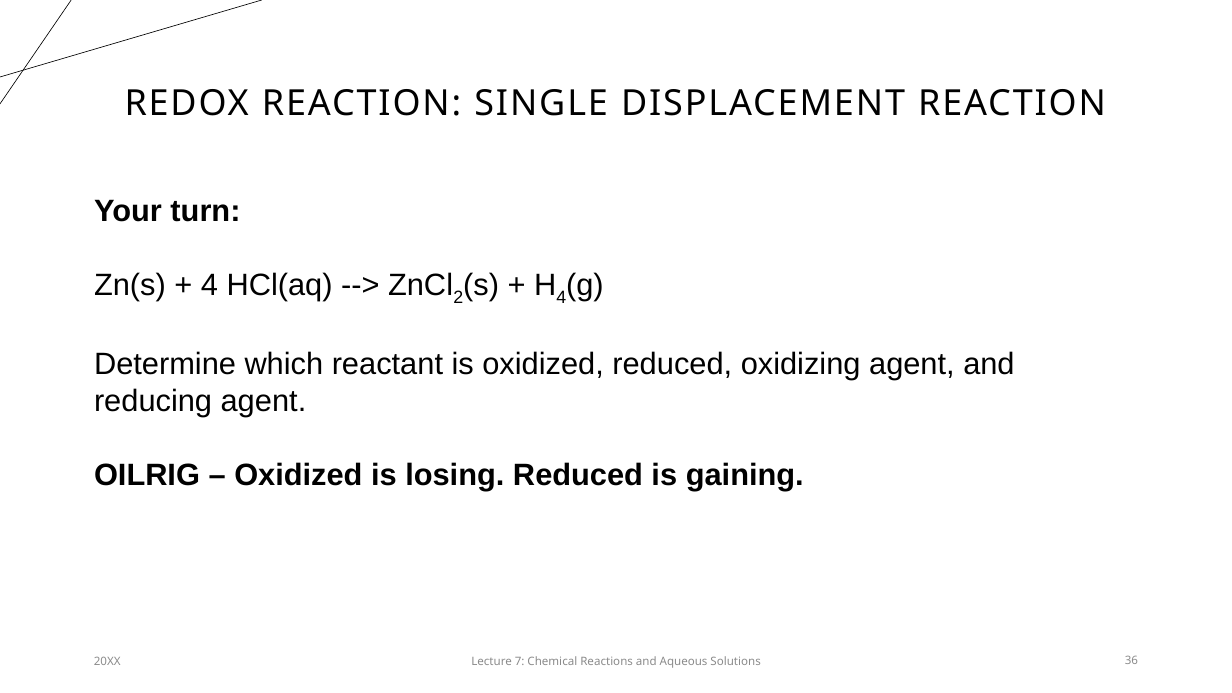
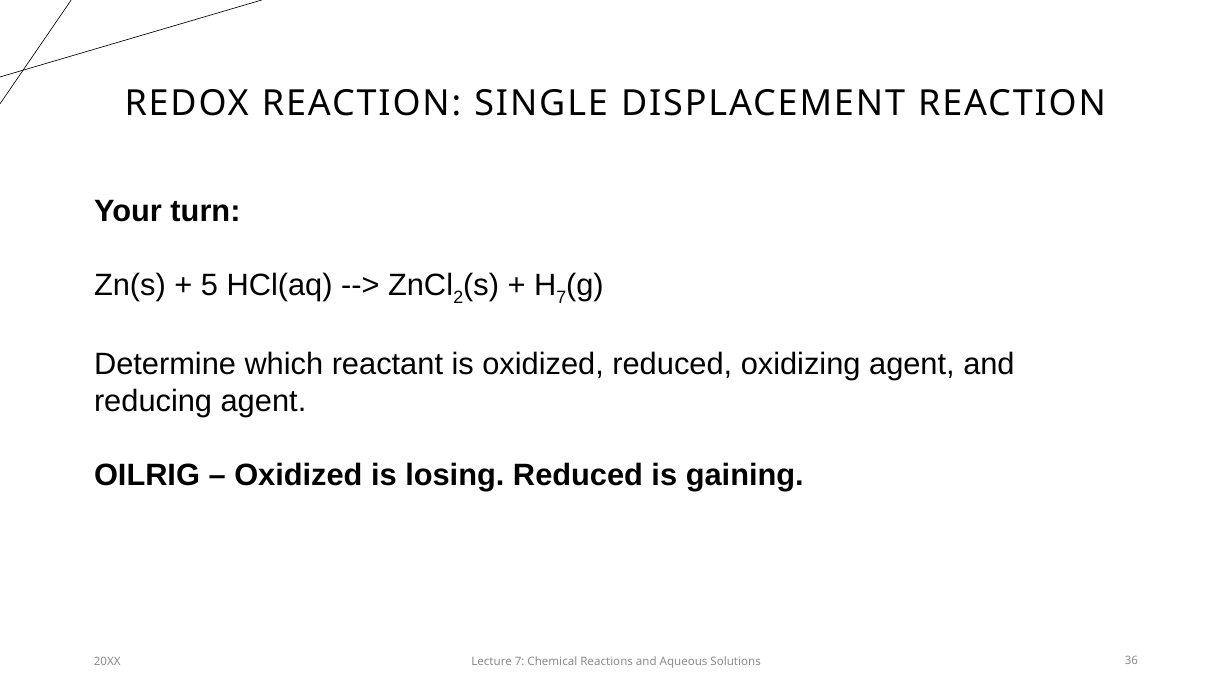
4: 4 -> 5 (209, 286)
4: 4 -> 7 (561, 297)
